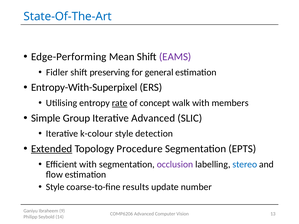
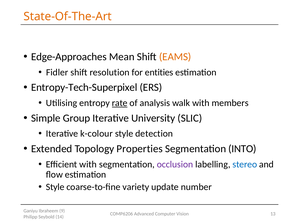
State-Of-The-Art colour: blue -> orange (68, 16)
Edge-Performing: Edge-Performing -> Edge-Approaches (69, 57)
EAMS colour: purple -> orange (175, 57)
preserving: preserving -> resolution (110, 72)
general: general -> entities (159, 72)
Entropy-With-Superpixel: Entropy-With-Superpixel -> Entropy-Tech-Superpixel (84, 88)
concept: concept -> analysis (155, 103)
Iterative Advanced: Advanced -> University (153, 118)
Extended underline: present -> none (52, 149)
Procedure: Procedure -> Properties (140, 149)
EPTS: EPTS -> INTO (242, 149)
results: results -> variety (136, 187)
